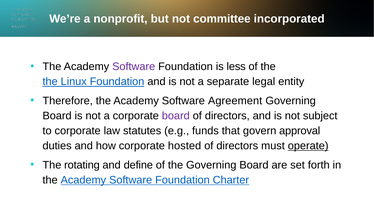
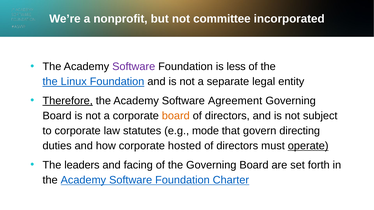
Therefore underline: none -> present (68, 101)
board colour: purple -> orange (176, 116)
funds: funds -> mode (205, 131)
approval: approval -> directing (300, 131)
rotating: rotating -> leaders (82, 165)
define: define -> facing (138, 165)
